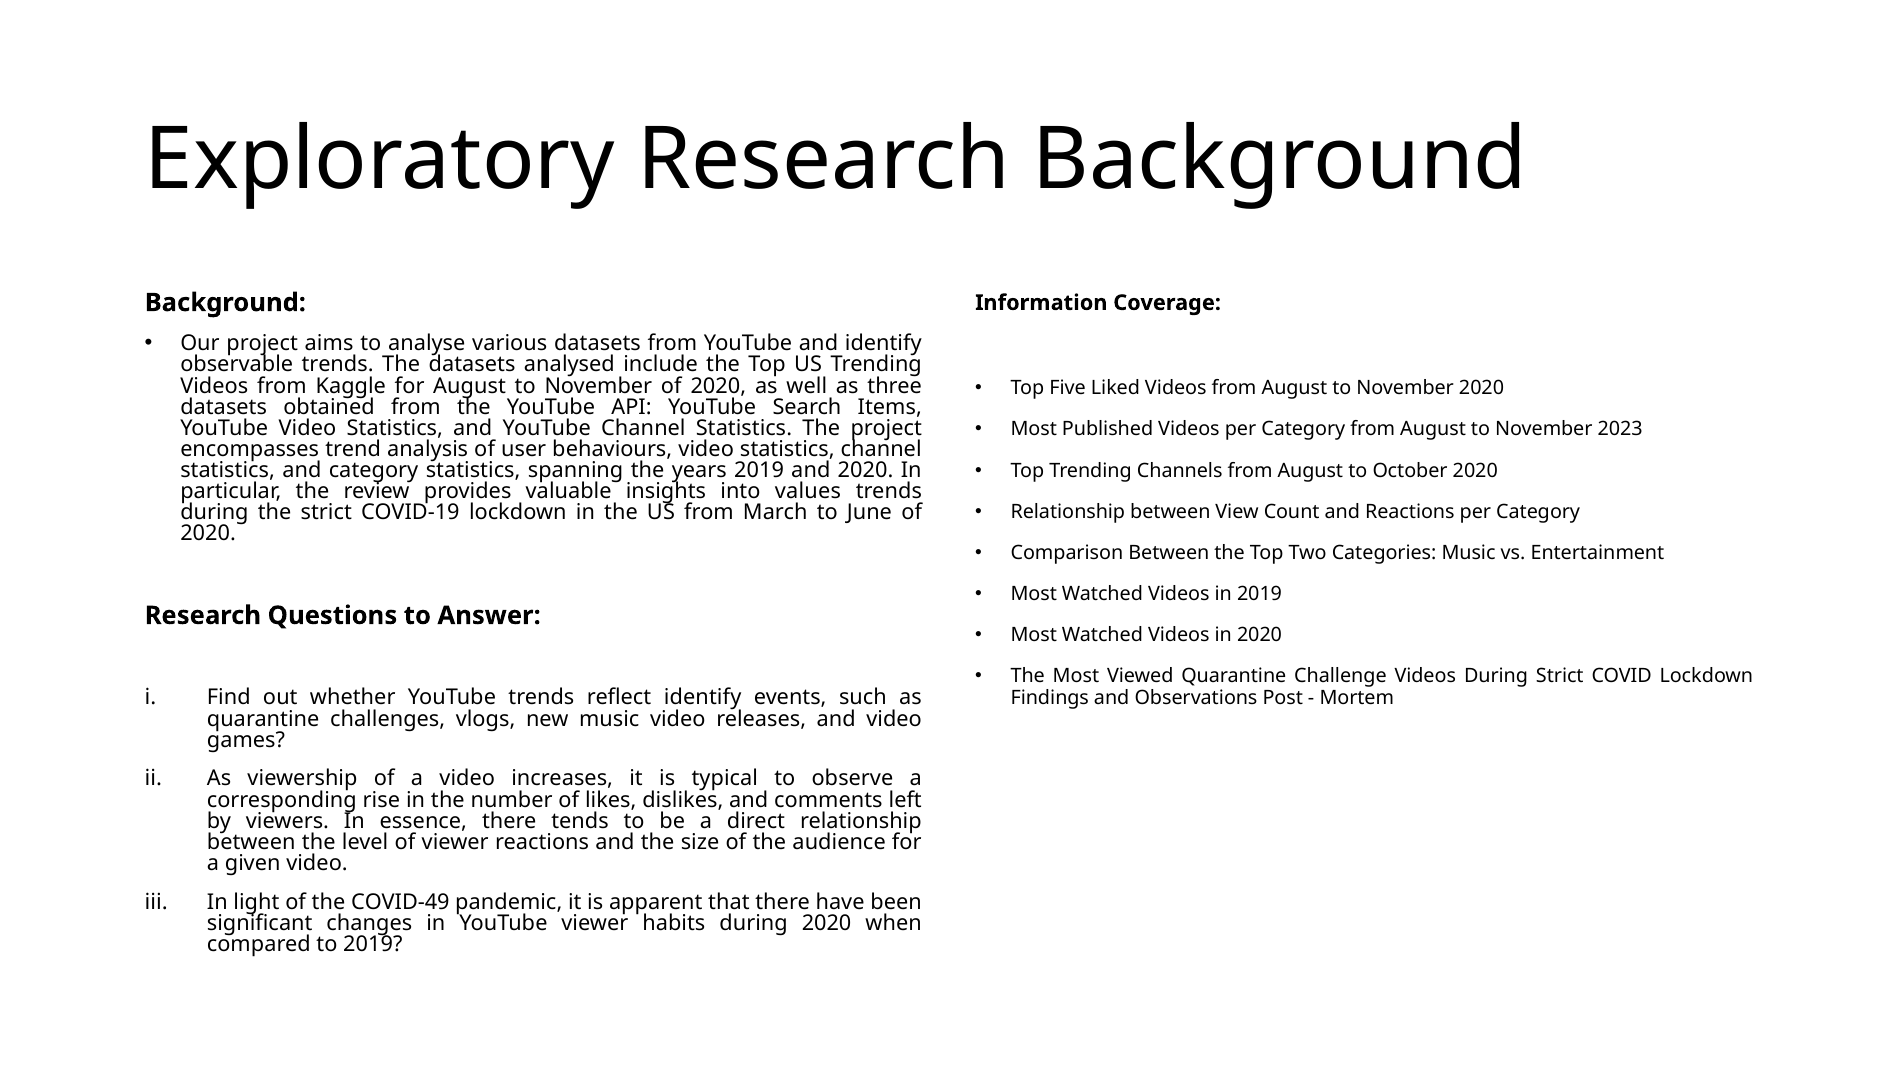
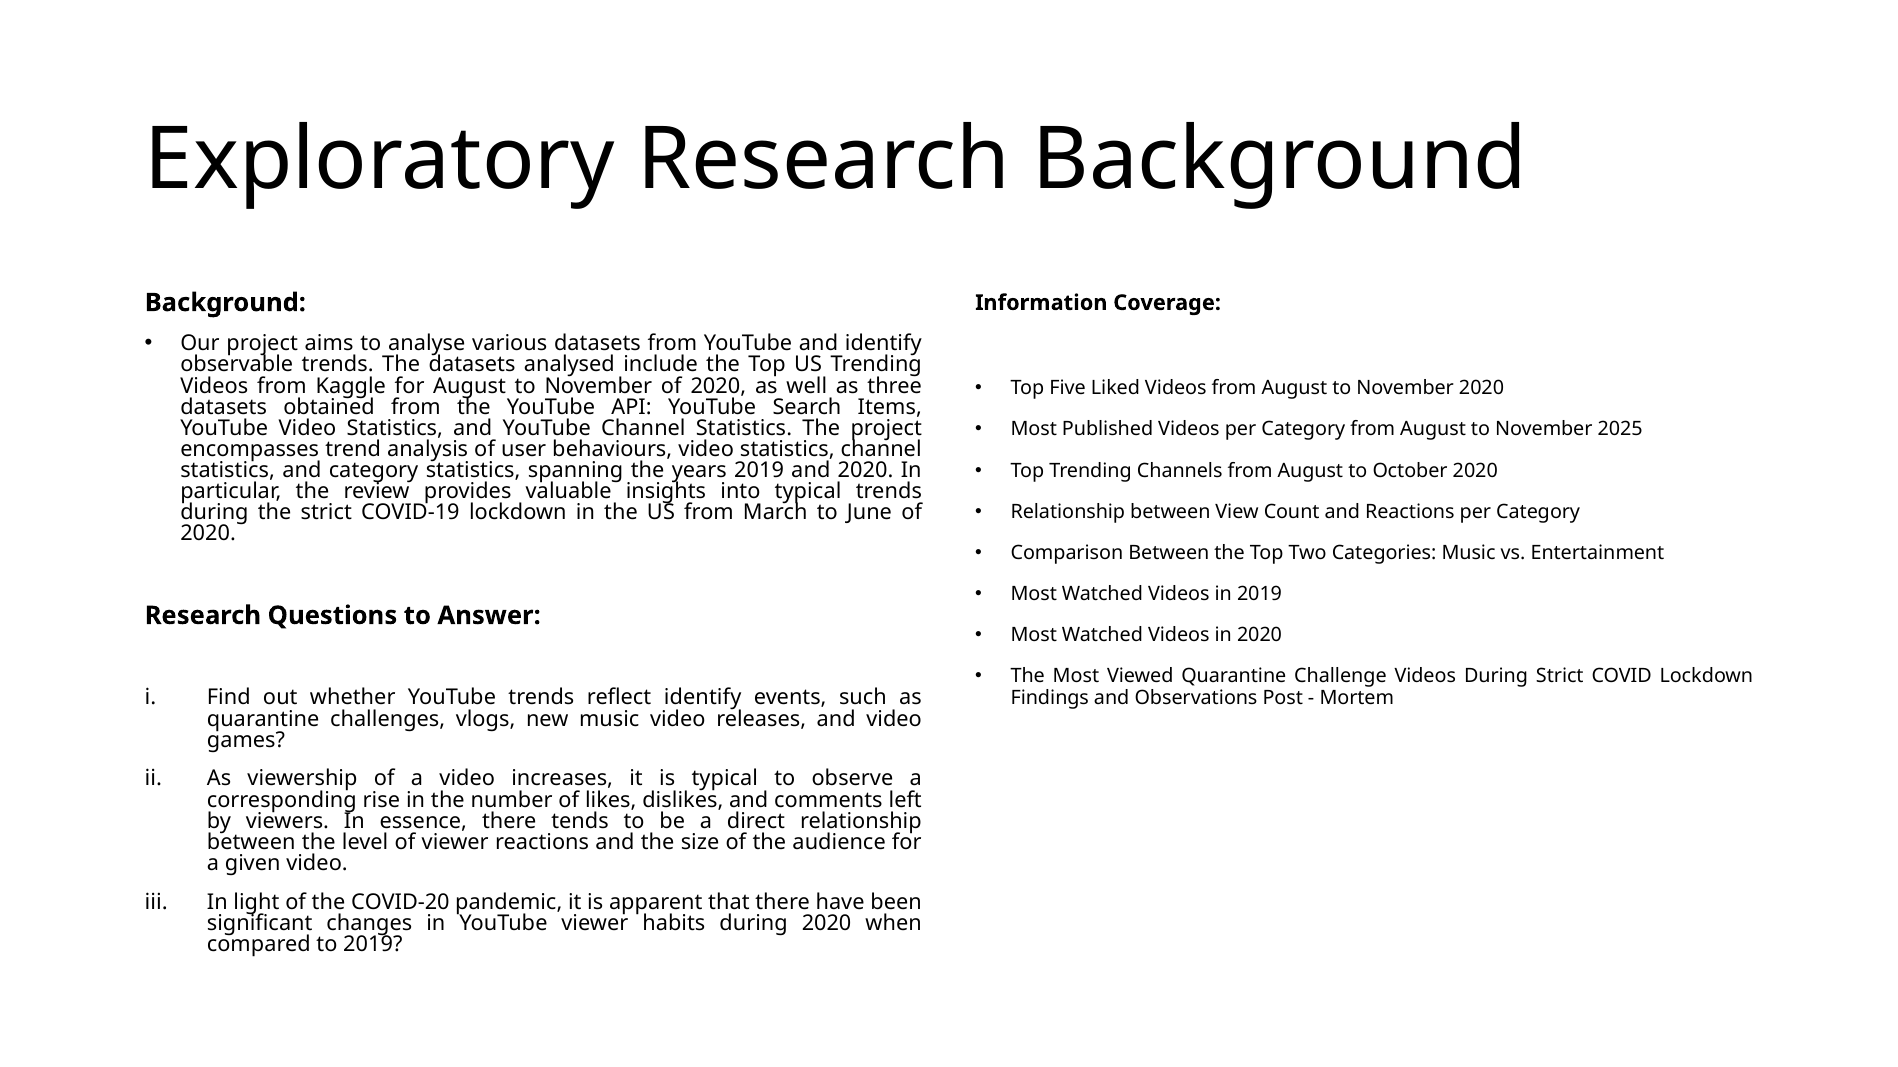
2023: 2023 -> 2025 (1620, 430)
into values: values -> typical (808, 492)
COVID-49: COVID-49 -> COVID-20 (400, 903)
